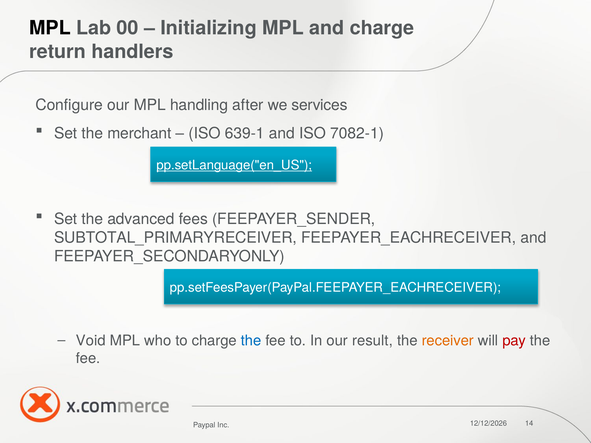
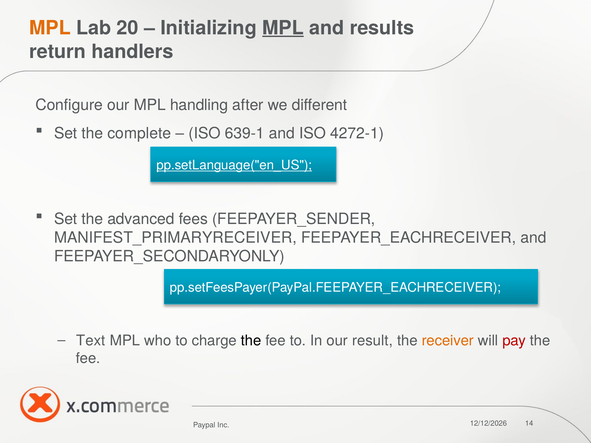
MPL colour: black -> orange (50, 28)
00: 00 -> 20 (128, 28)
MPL underline: none -> present (283, 28)
and charge: charge -> results (382, 28)
services: services -> different (320, 105)
merchant: merchant -> complete (139, 134)
7082-1: 7082-1 -> 4272-1 (357, 134)
SUBTOTAL_PRIMARYRECEIVER: SUBTOTAL_PRIMARYRECEIVER -> MANIFEST_PRIMARYRECEIVER (175, 238)
Void: Void -> Text (91, 341)
the colour: blue -> black (251, 341)
